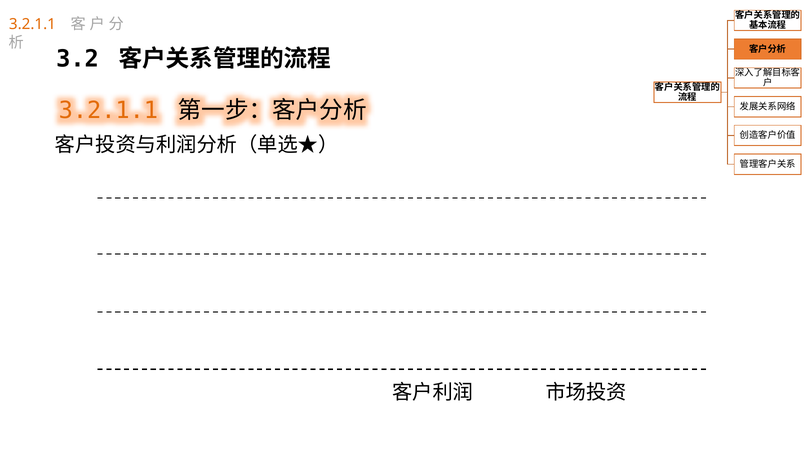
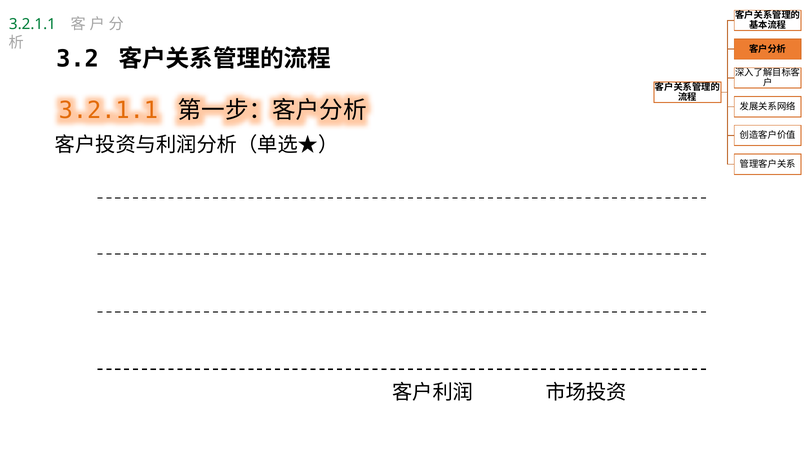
3.2.1.1 colour: orange -> green (32, 24)
